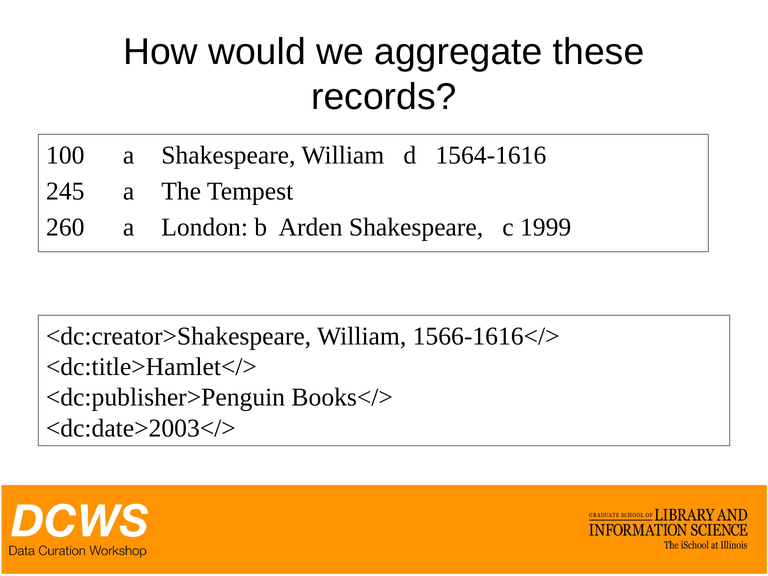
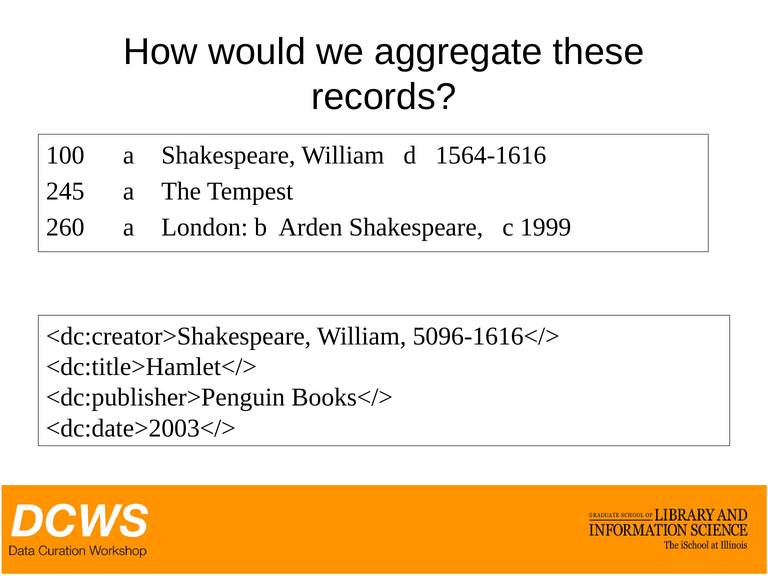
1566-1616</>: 1566-1616</> -> 5096-1616</> (486, 336)
